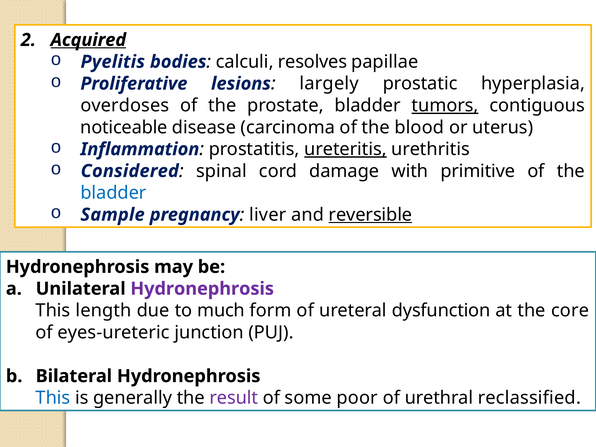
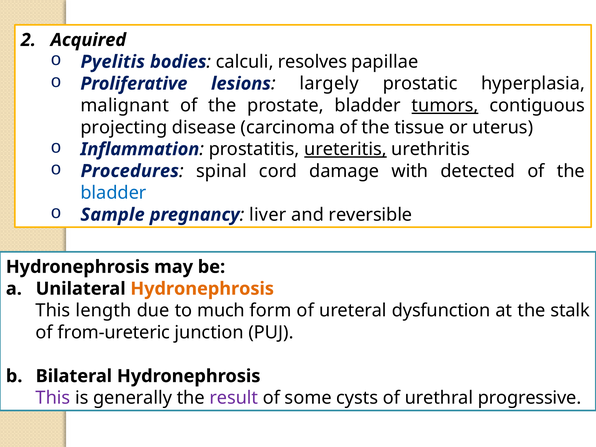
Acquired underline: present -> none (88, 40)
overdoses: overdoses -> malignant (125, 105)
noticeable: noticeable -> projecting (124, 127)
blood: blood -> tissue (419, 127)
Considered: Considered -> Procedures (130, 171)
primitive: primitive -> detected (478, 171)
reversible underline: present -> none (370, 215)
Hydronephrosis colour: purple -> orange (202, 289)
core: core -> stalk (570, 311)
eyes-ureteric: eyes-ureteric -> from-ureteric (114, 332)
This colour: blue -> purple (53, 398)
poor: poor -> cysts (357, 398)
reclassified: reclassified -> progressive (530, 398)
